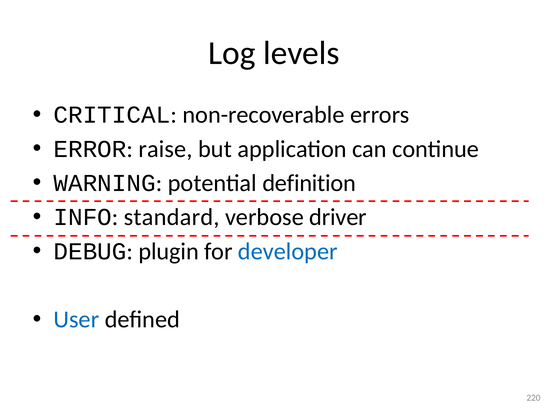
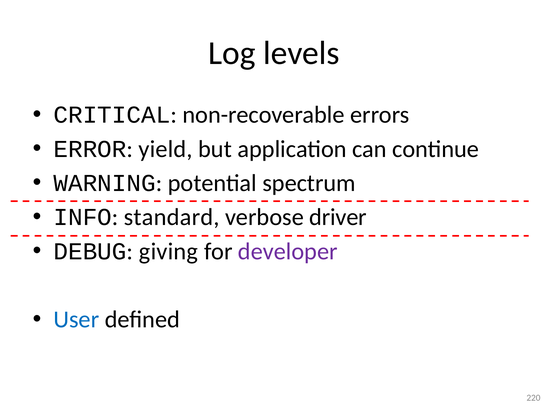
raise: raise -> yield (166, 149)
definition: definition -> spectrum (309, 183)
plugin: plugin -> giving (169, 251)
developer colour: blue -> purple (288, 251)
